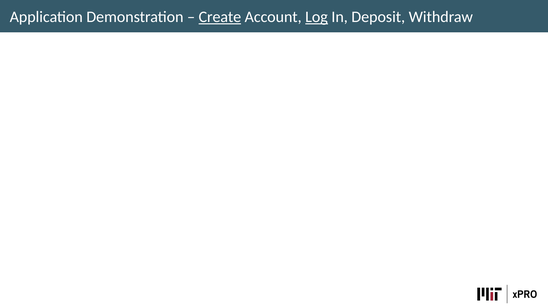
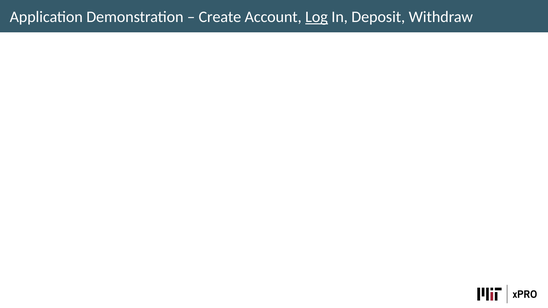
Create underline: present -> none (220, 17)
